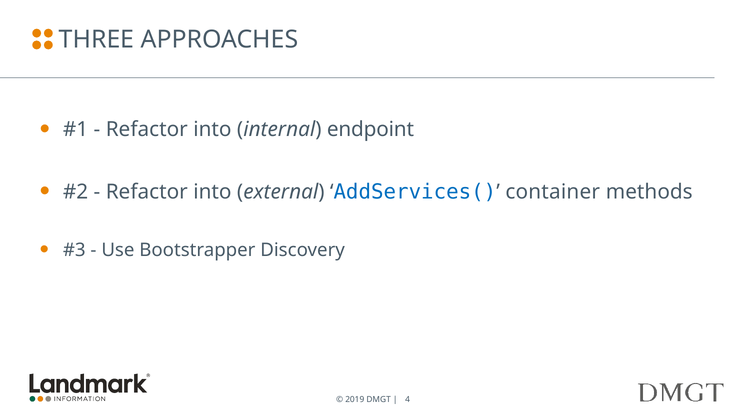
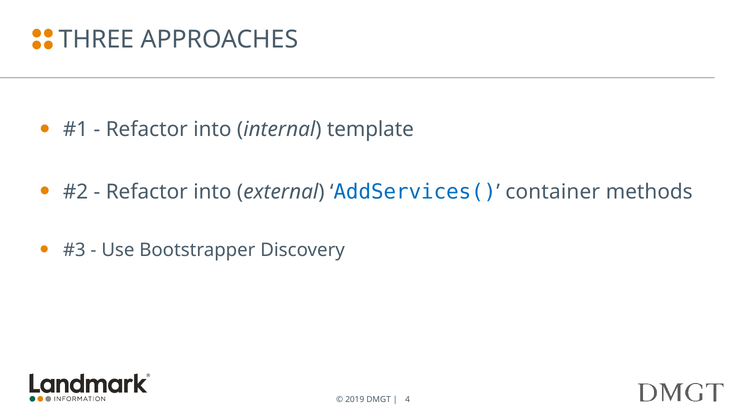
endpoint: endpoint -> template (370, 130)
